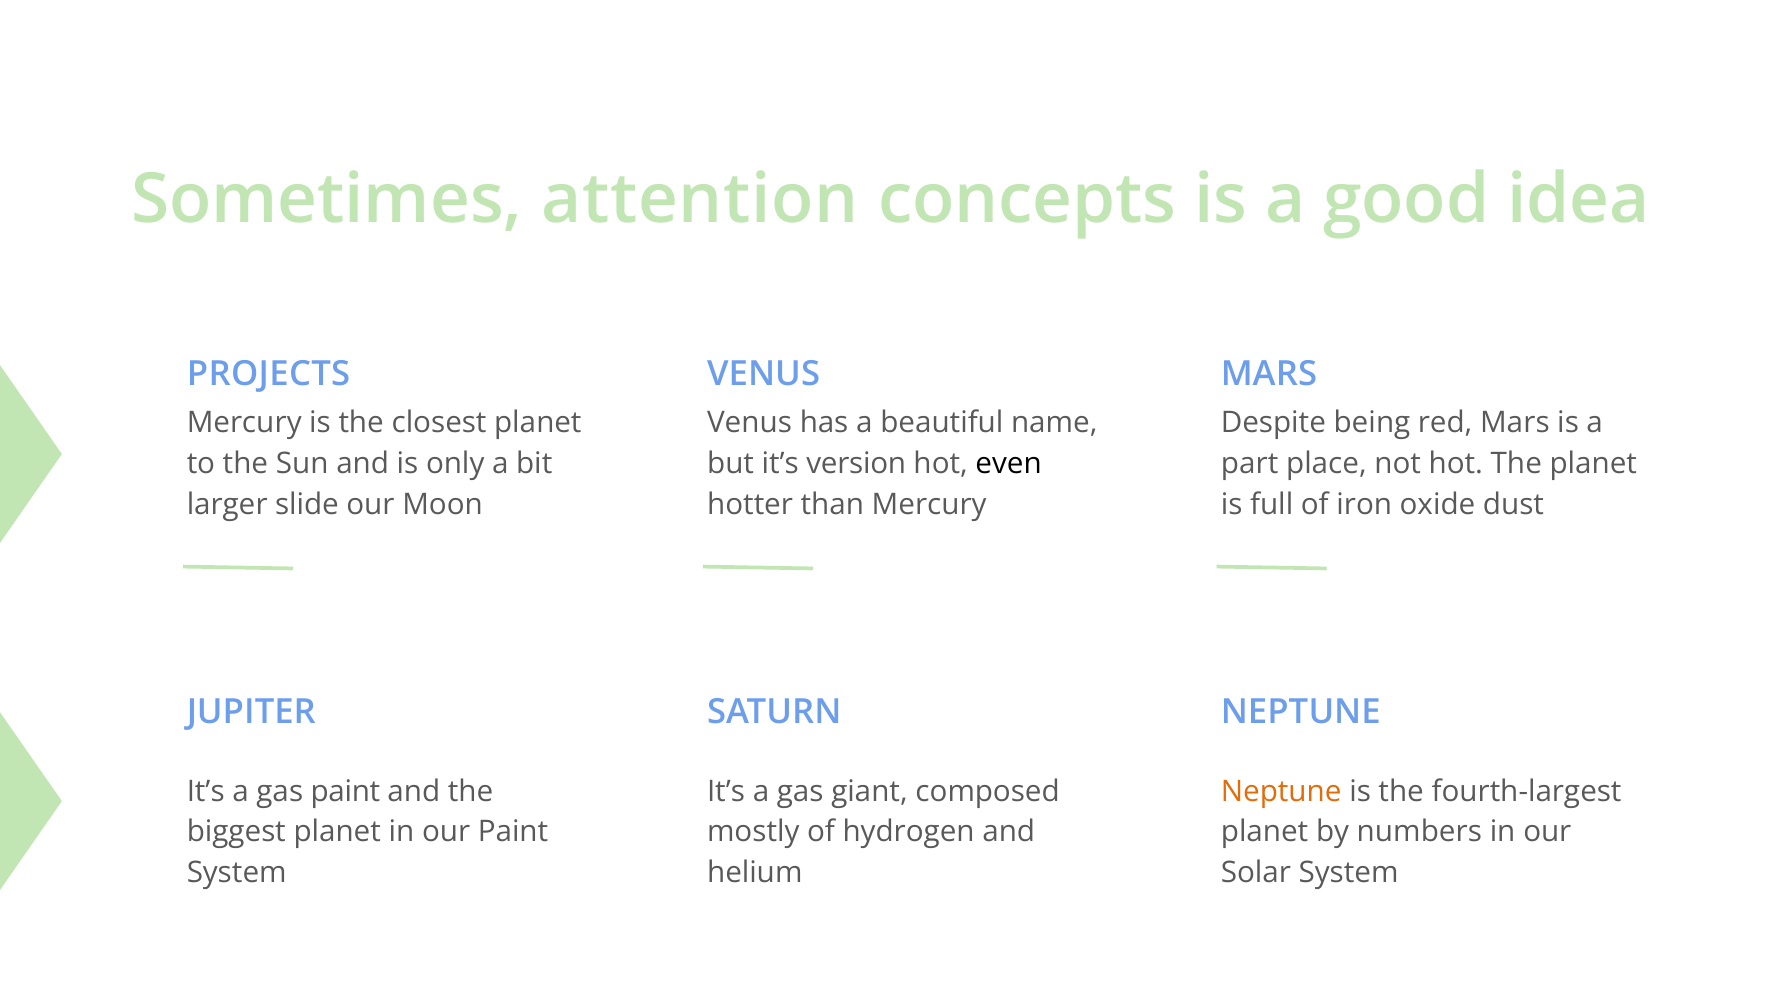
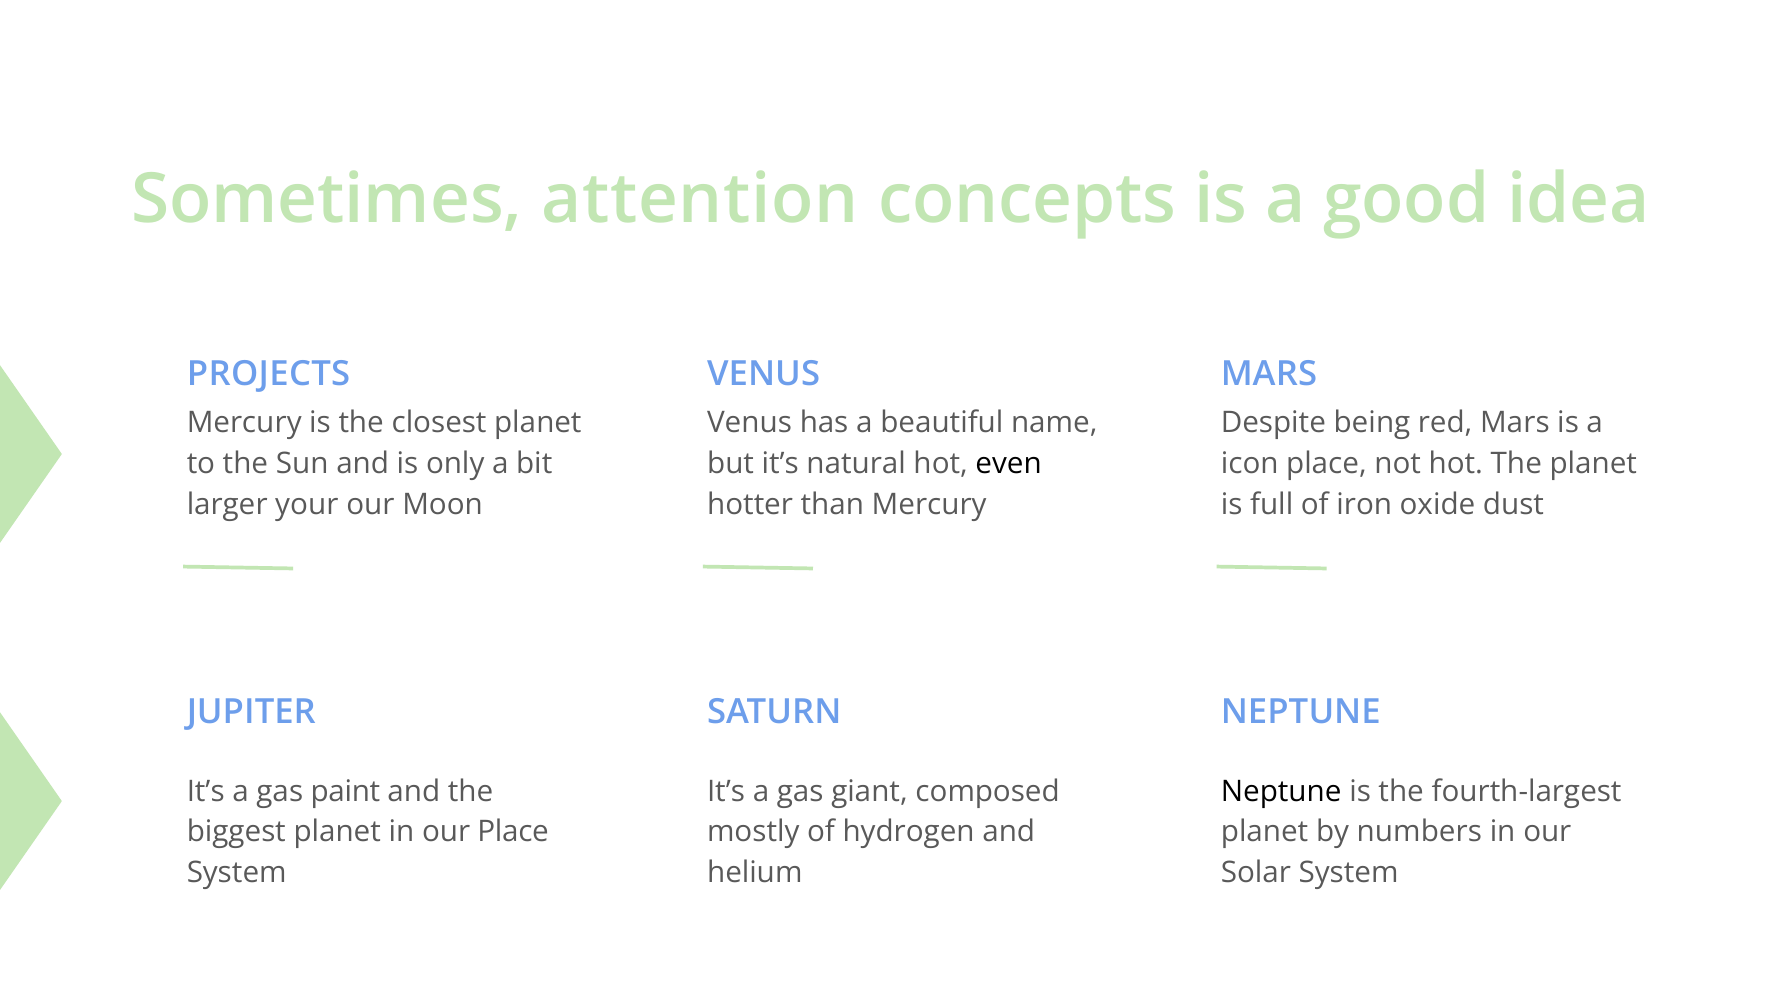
version: version -> natural (856, 464)
part: part -> icon (1250, 464)
slide: slide -> your (307, 504)
Neptune colour: orange -> black (1281, 792)
our Paint: Paint -> Place (513, 832)
